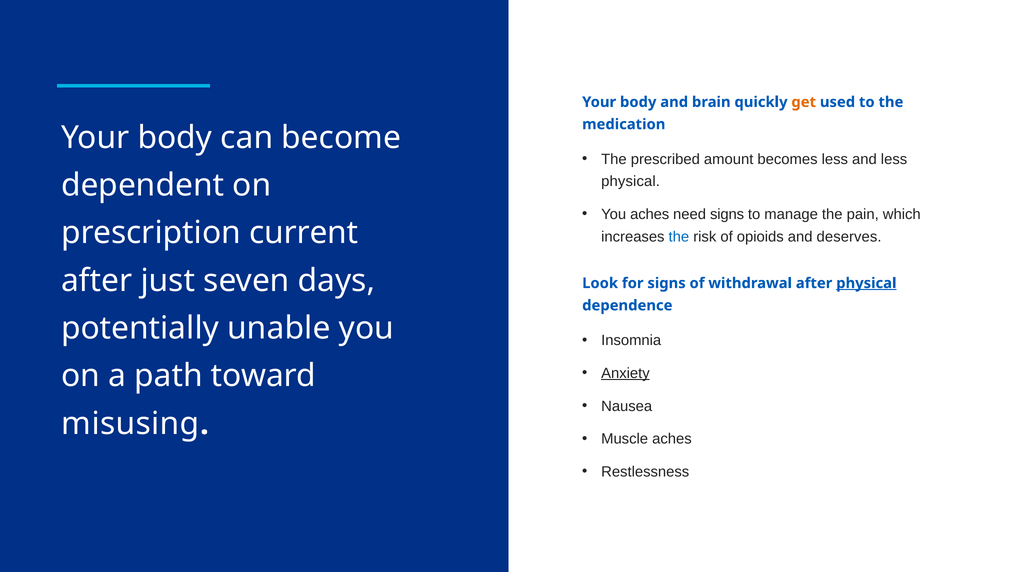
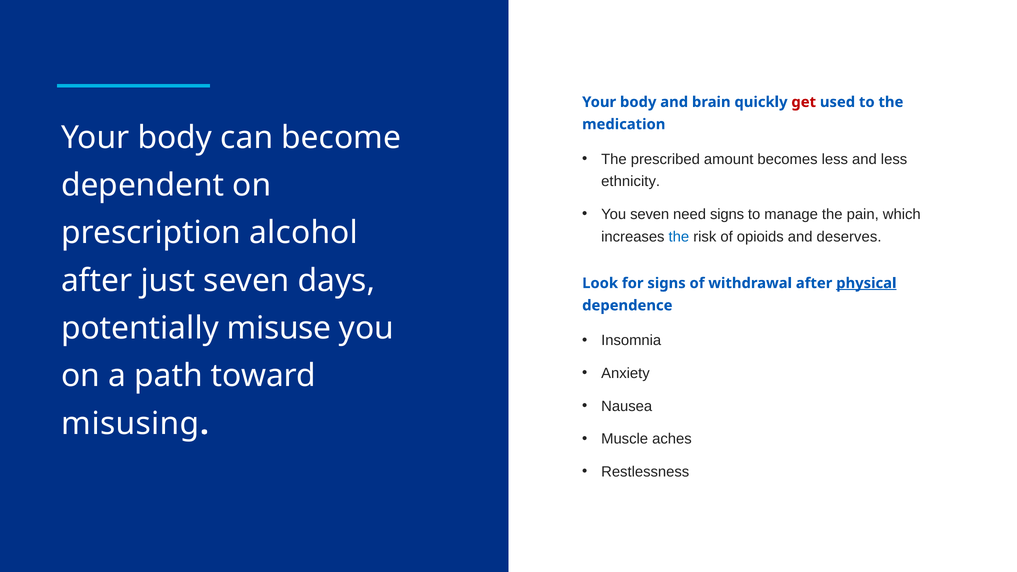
get colour: orange -> red (804, 102)
physical: physical -> ethnicity (631, 182)
You aches: aches -> seven (650, 214)
current: current -> alcohol (304, 233)
unable: unable -> misuse (279, 328)
Anxiety underline: present -> none (625, 373)
